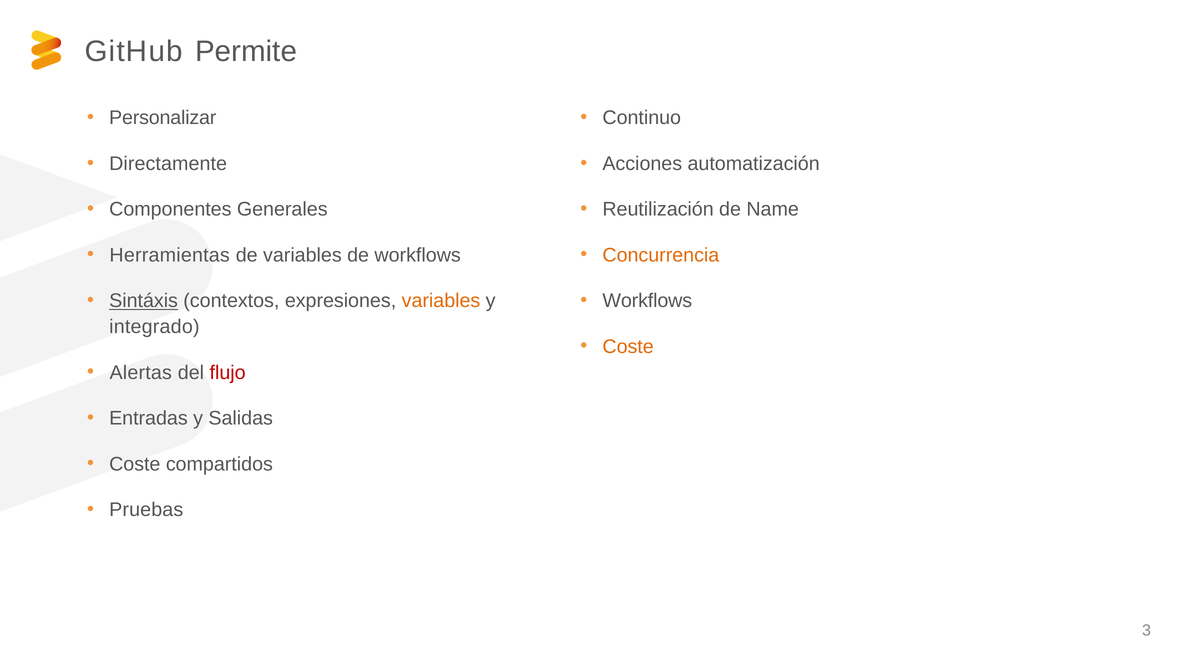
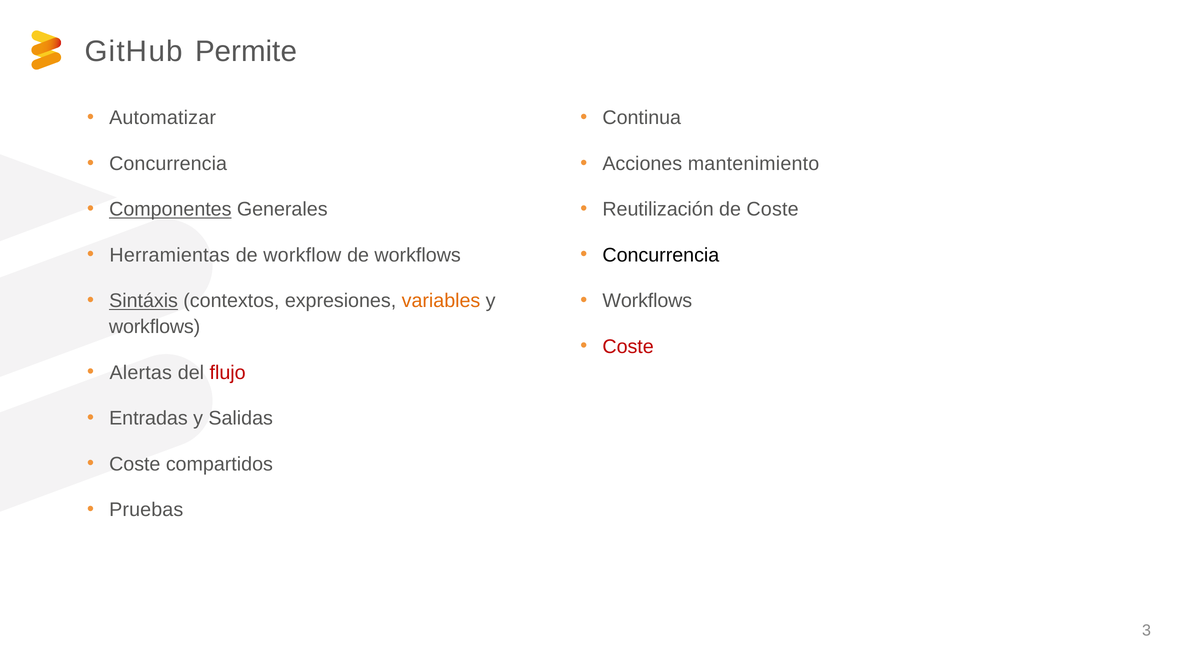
Personalizar: Personalizar -> Automatizar (163, 118)
Continuo: Continuo -> Continua (642, 118)
Directamente: Directamente -> Concurrencia (168, 164)
automatización: automatización -> mantenimiento (754, 164)
Componentes underline: none -> present (170, 209)
de Name: Name -> Coste (773, 209)
de variables: variables -> workflow (302, 255)
Concurrencia colour: orange -> black (661, 255)
integrado: integrado -> workflows (155, 327)
Coste colour: orange -> red (628, 346)
